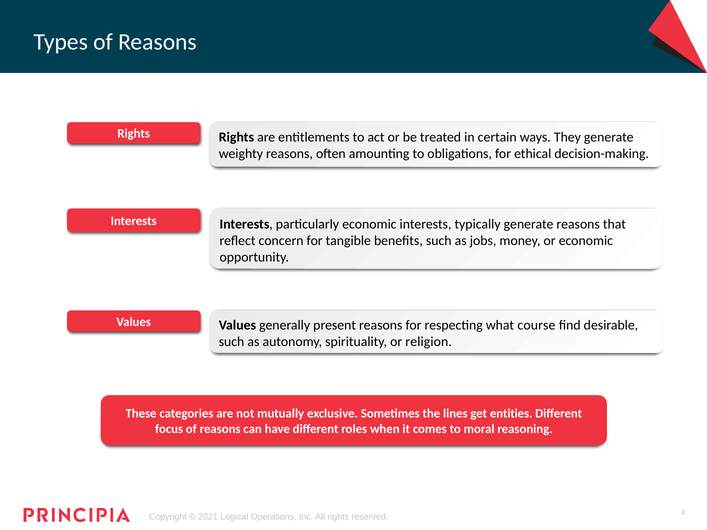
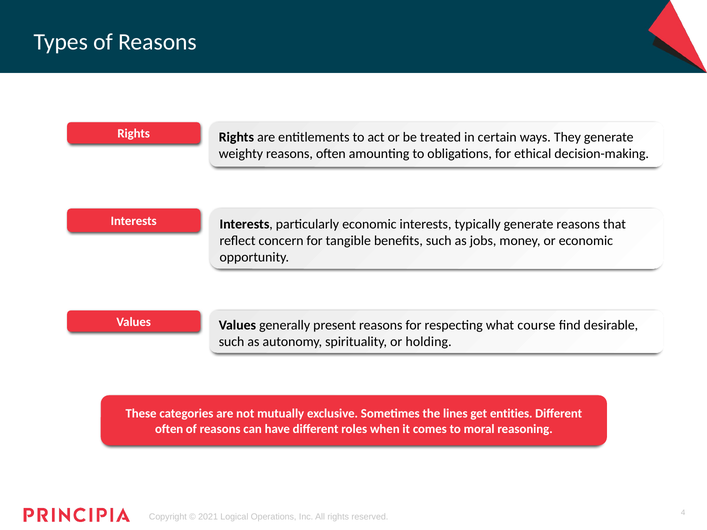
religion: religion -> holding (429, 342)
focus: focus -> often (169, 429)
